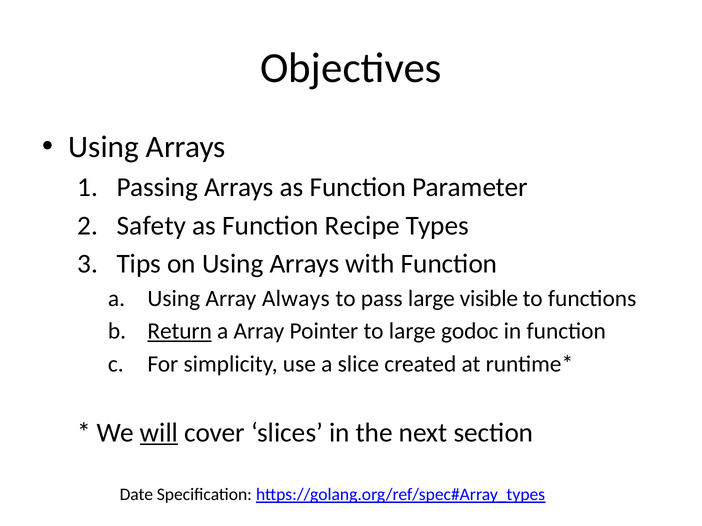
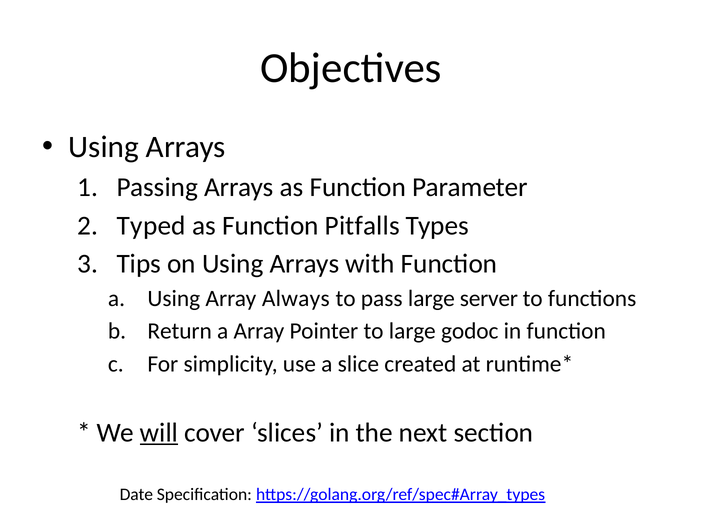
Safety: Safety -> Typed (151, 226)
Recipe: Recipe -> Pitfalls (362, 226)
visible: visible -> server (489, 299)
Return underline: present -> none (180, 331)
